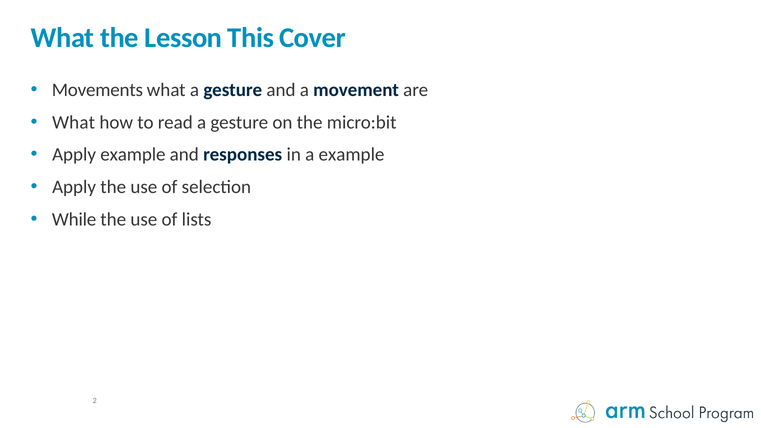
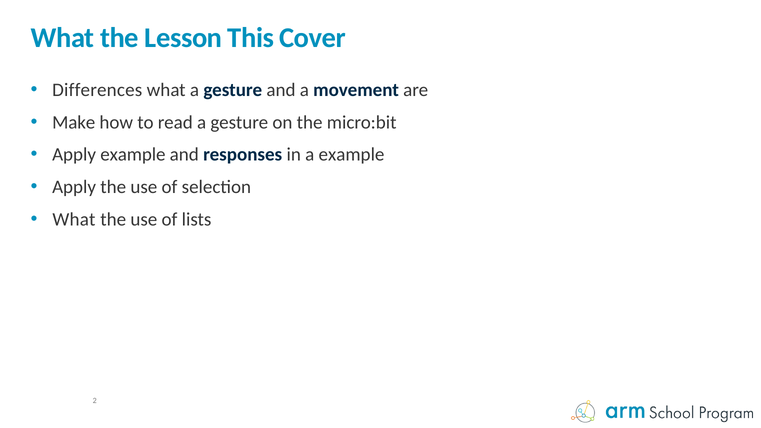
Movements: Movements -> Differences (97, 90)
What: What -> Make (74, 122)
While: While -> What (74, 219)
